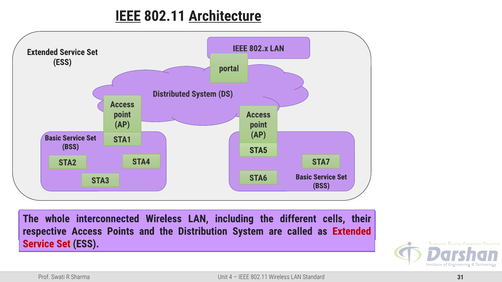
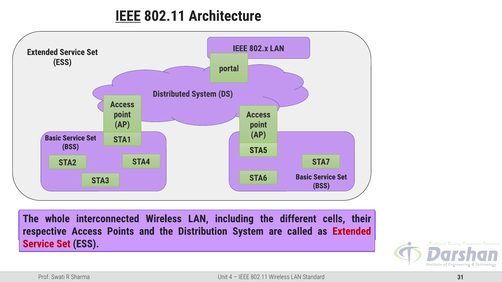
Architecture underline: present -> none (225, 16)
